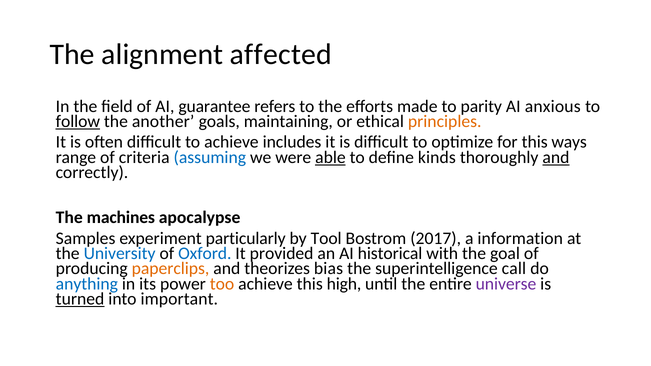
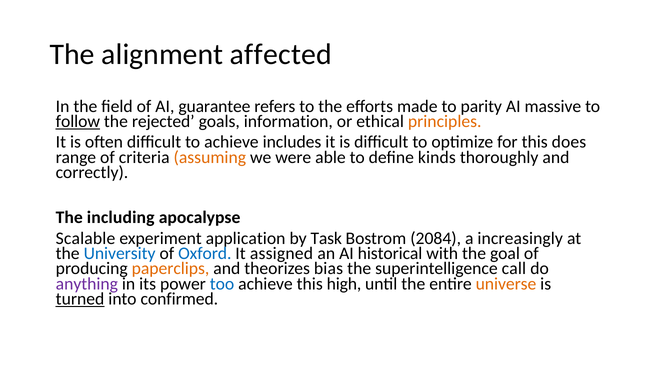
anxious: anxious -> massive (553, 106)
another: another -> rejected (163, 122)
maintaining: maintaining -> information (288, 122)
ways: ways -> does (569, 142)
assuming colour: blue -> orange (210, 157)
able underline: present -> none (330, 157)
and underline: present -> none (556, 157)
machines: machines -> including (121, 218)
Samples: Samples -> Scalable (86, 238)
particularly: particularly -> application (246, 238)
Tool: Tool -> Task (326, 238)
2017: 2017 -> 2084 (436, 238)
information: information -> increasingly (520, 238)
provided: provided -> assigned (281, 254)
anything colour: blue -> purple (87, 284)
too colour: orange -> blue (222, 284)
universe colour: purple -> orange (506, 284)
important: important -> confirmed (179, 299)
